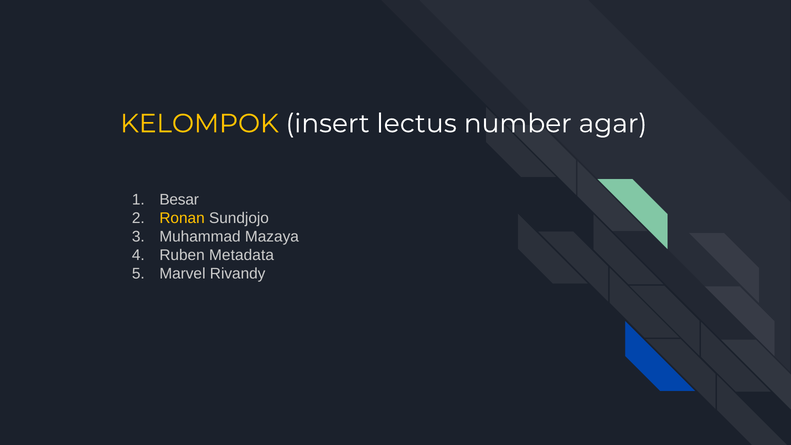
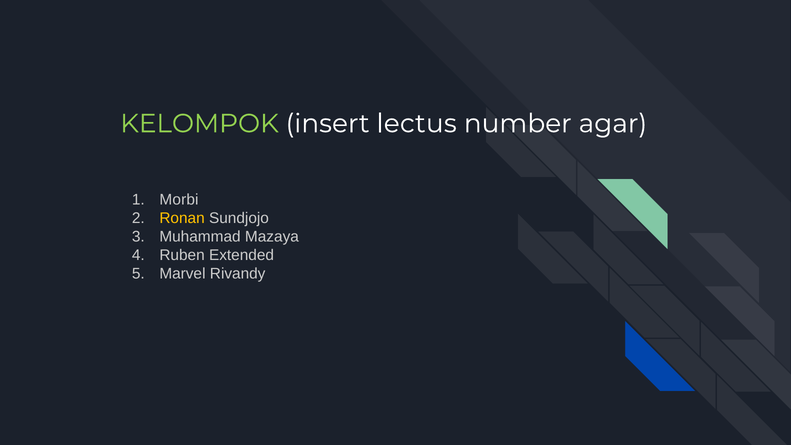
KELOMPOK colour: yellow -> light green (199, 124)
Besar: Besar -> Morbi (179, 200)
Metadata: Metadata -> Extended (242, 255)
